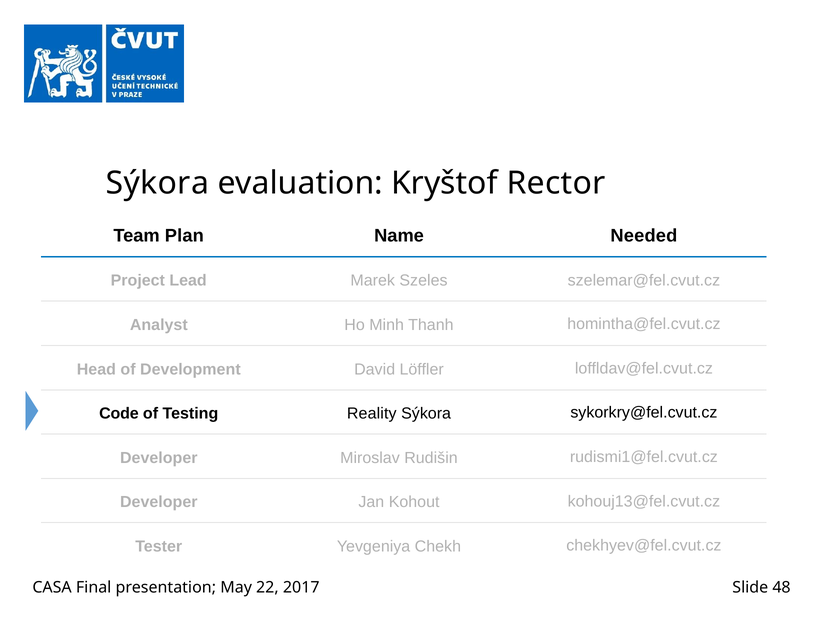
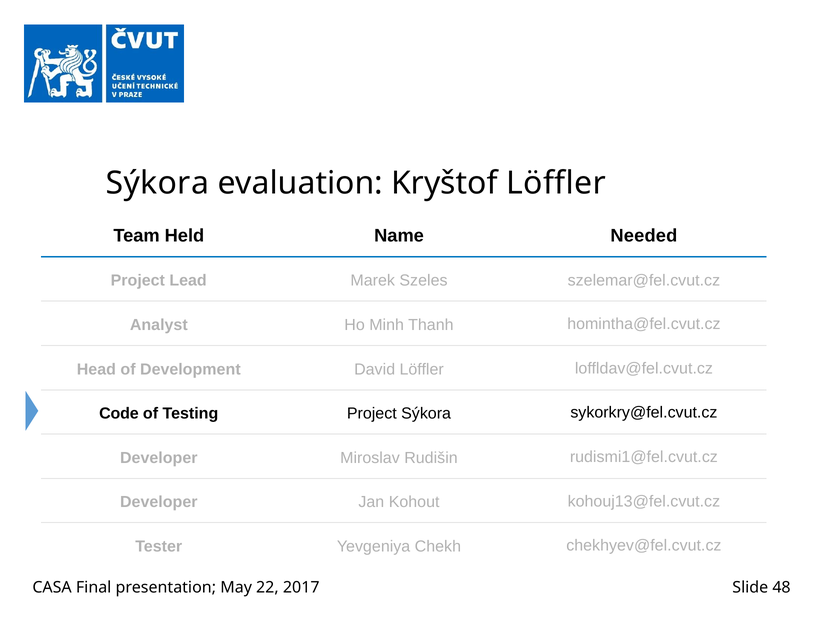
Kryštof Rector: Rector -> Löffler (556, 183)
Plan: Plan -> Held (184, 236)
Testing Reality: Reality -> Project (372, 414)
